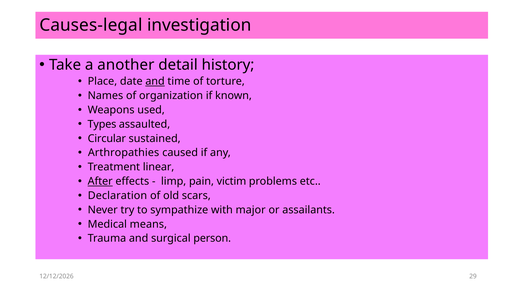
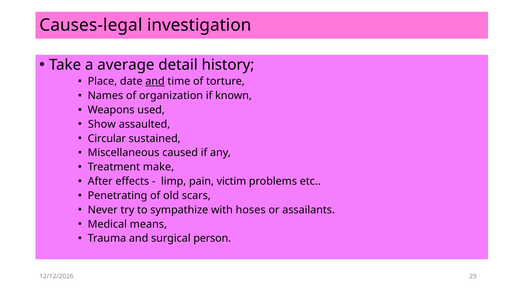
another: another -> average (126, 65)
Types: Types -> Show (102, 124)
Arthropathies: Arthropathies -> Miscellaneous (124, 153)
linear: linear -> make (158, 167)
After underline: present -> none (100, 181)
Declaration: Declaration -> Penetrating (118, 196)
major: major -> hoses (251, 210)
